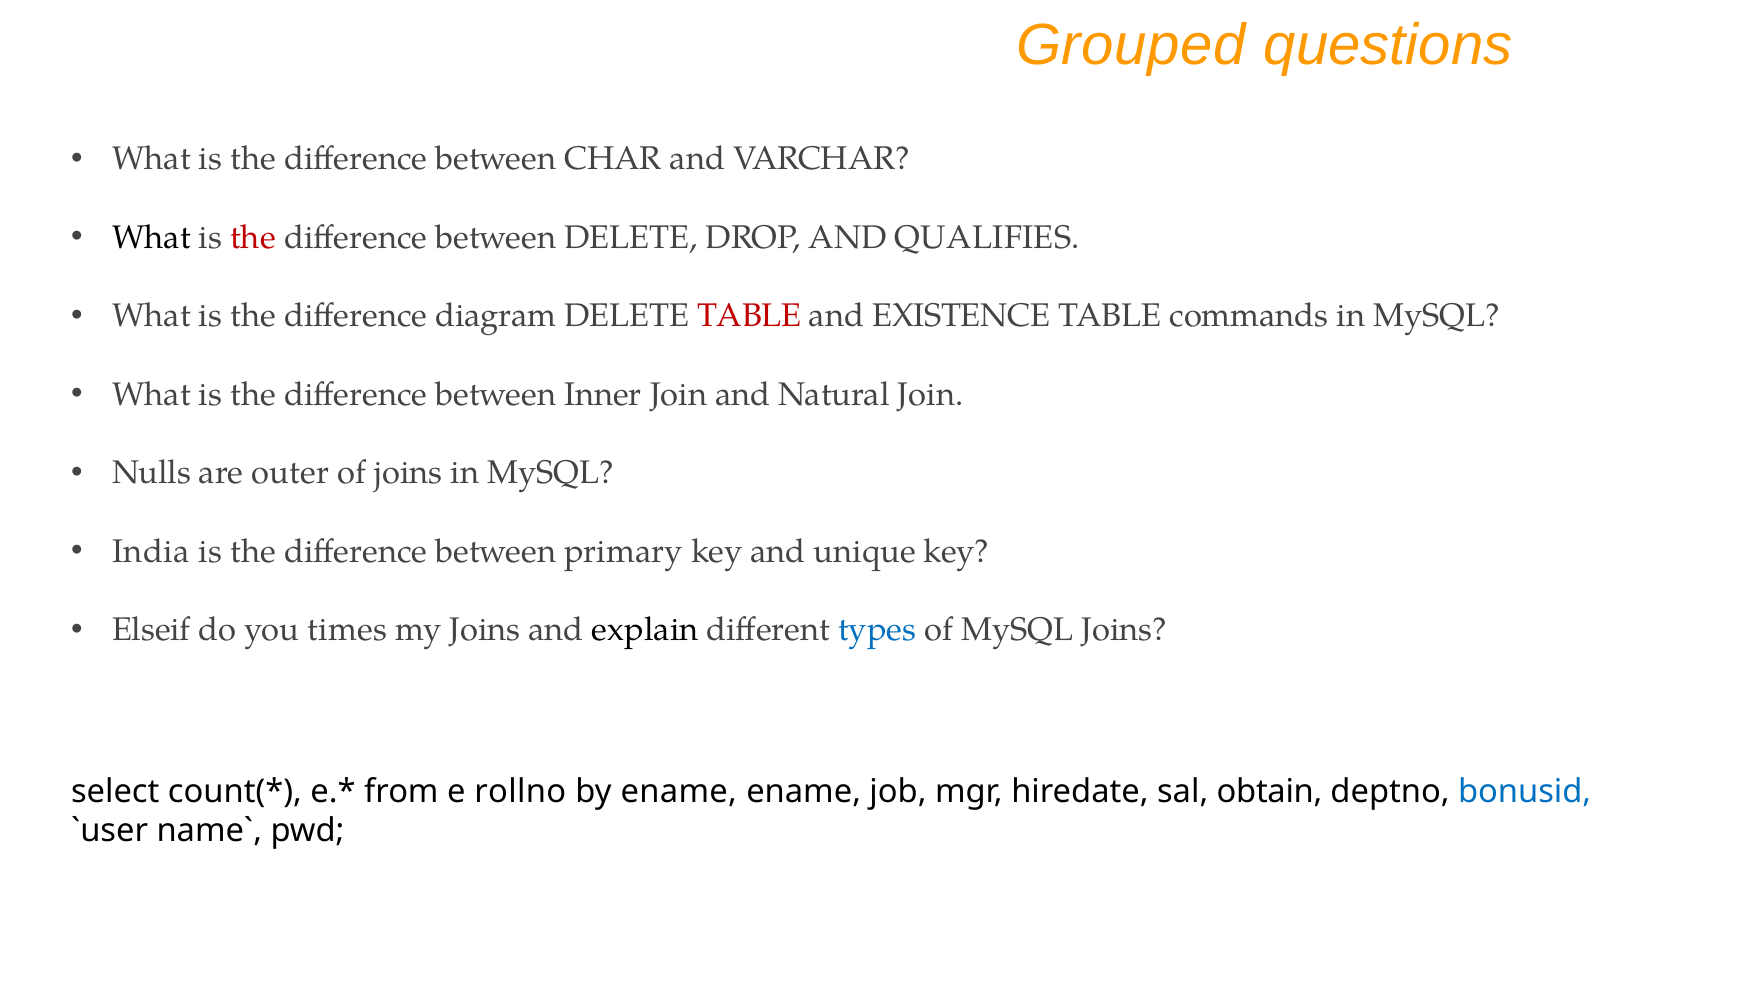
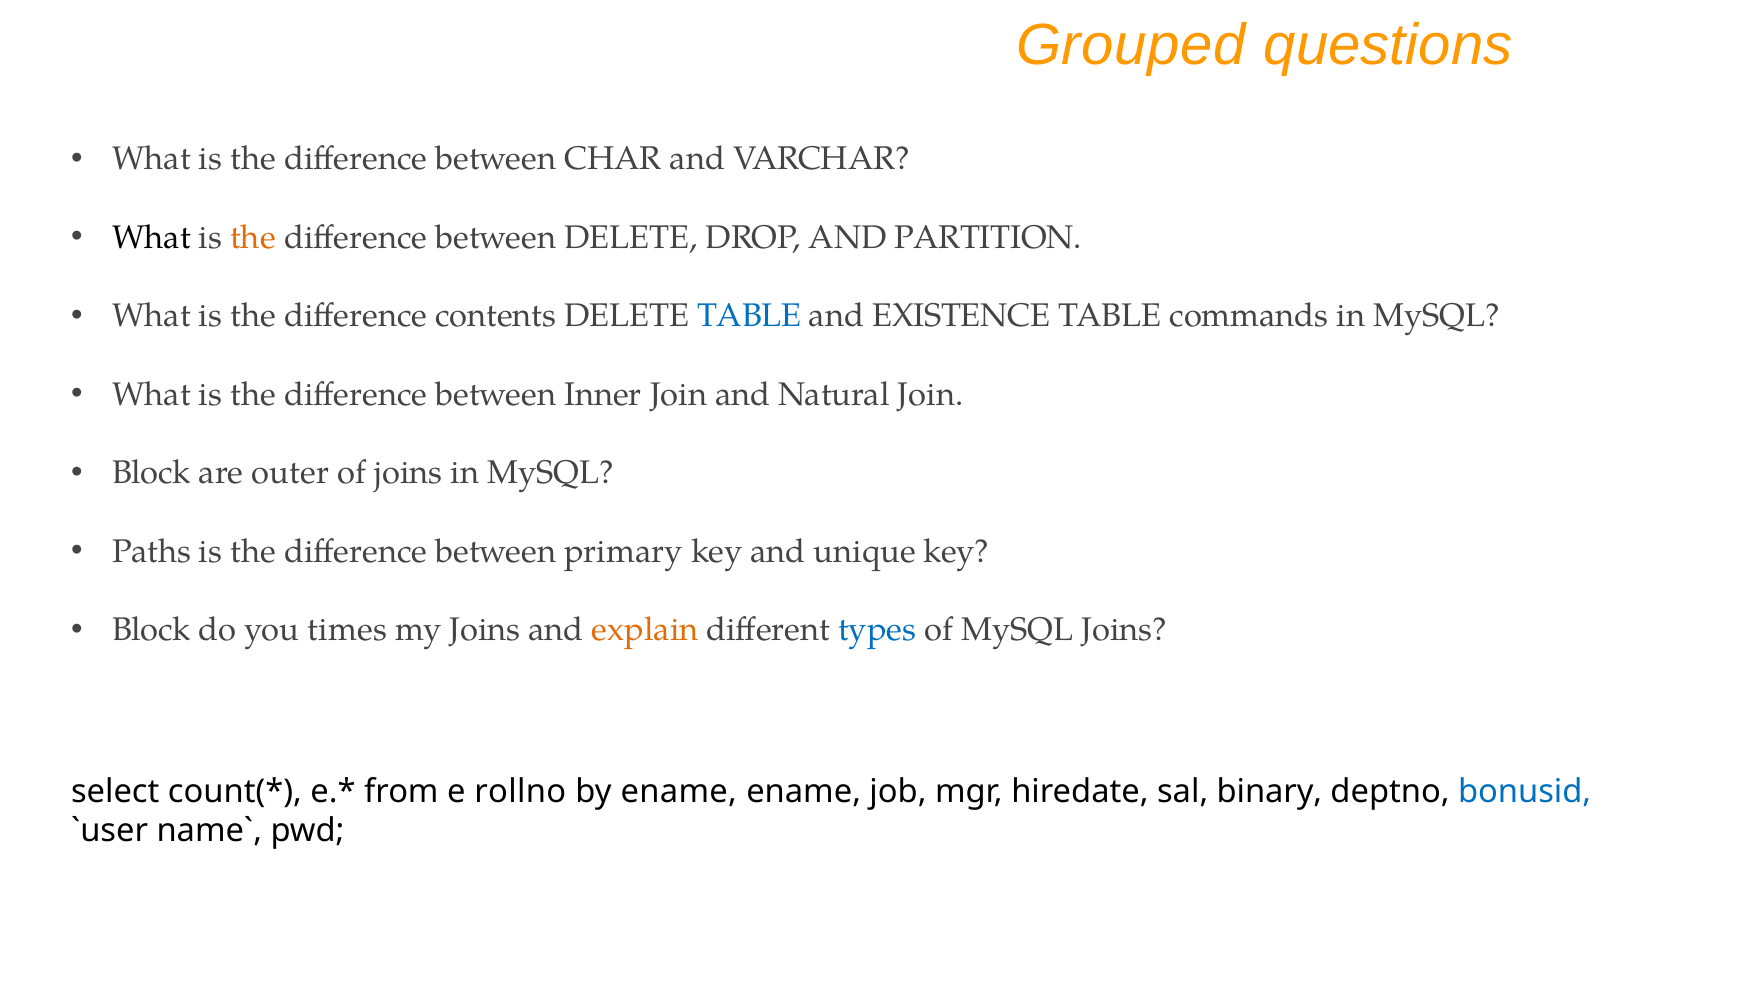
the colour: red -> orange (253, 238)
QUALIFIES: QUALIFIES -> PARTITION (988, 238)
diagram: diagram -> contents (496, 316)
TABLE colour: red -> blue (749, 316)
Nulls: Nulls -> Block (151, 473)
India: India -> Paths (151, 551)
Elseif: Elseif -> Block (151, 630)
explain colour: black -> orange (645, 630)
obtain: obtain -> binary (1269, 791)
